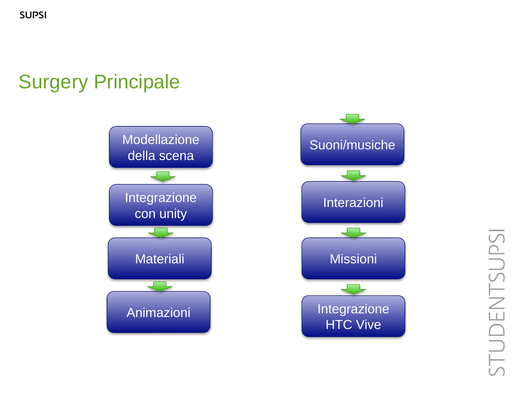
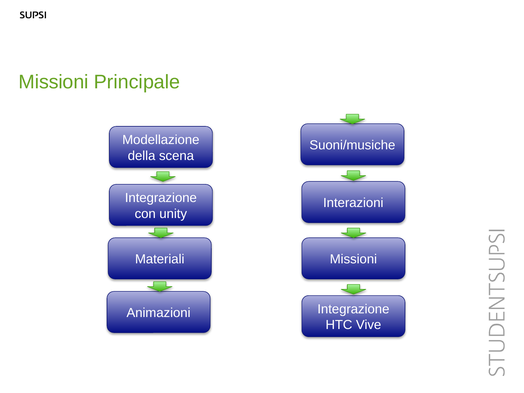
Surgery: Surgery -> Missioni (54, 82)
